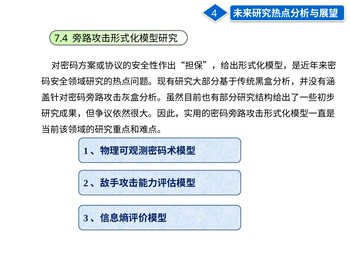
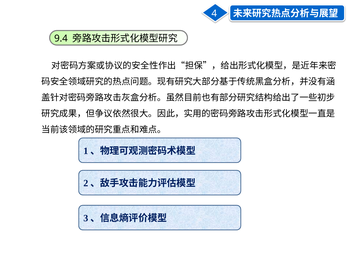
7.4: 7.4 -> 9.4 (61, 38)
